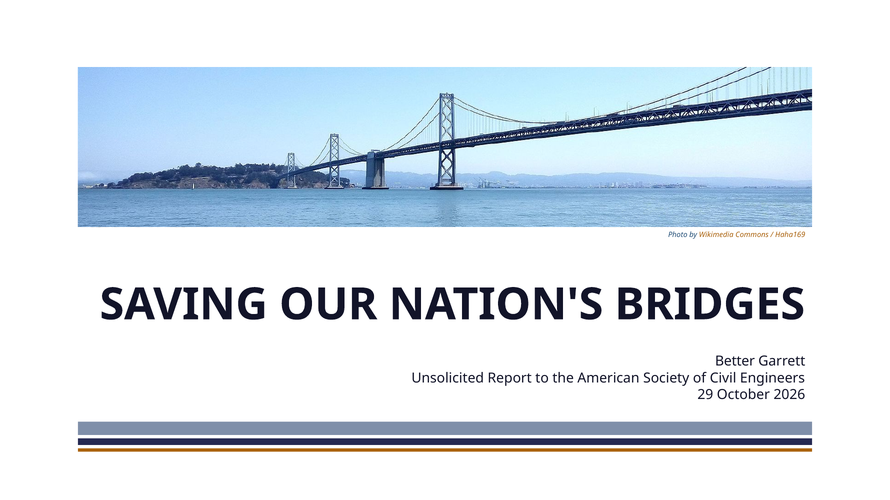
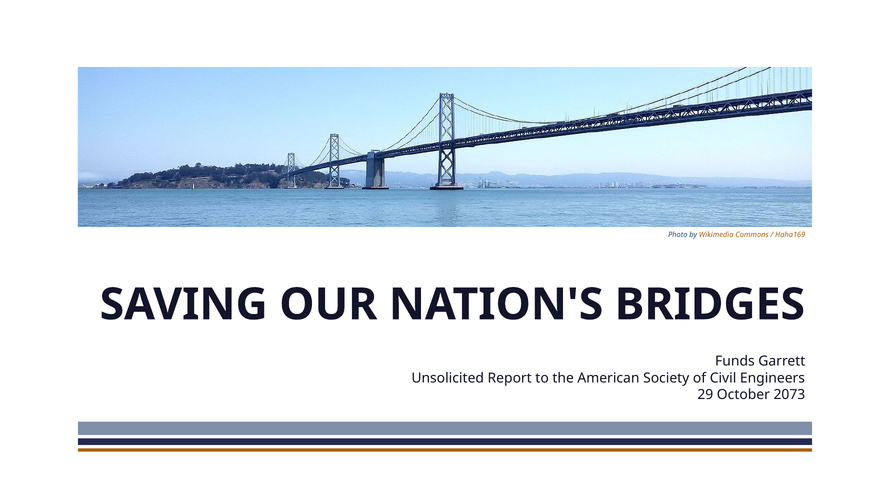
Better: Better -> Funds (735, 362)
2026: 2026 -> 2073 (789, 395)
